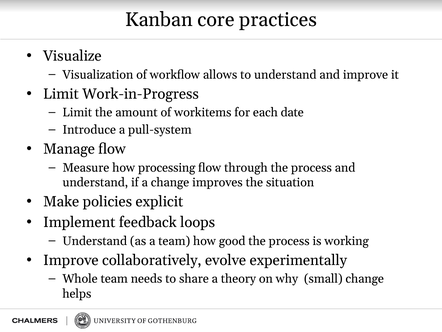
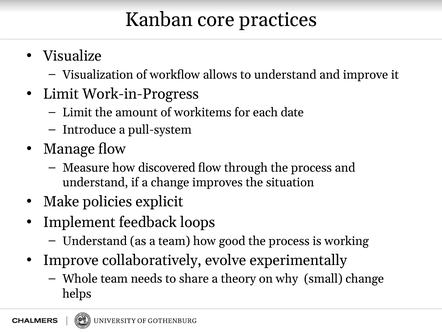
processing: processing -> discovered (167, 167)
